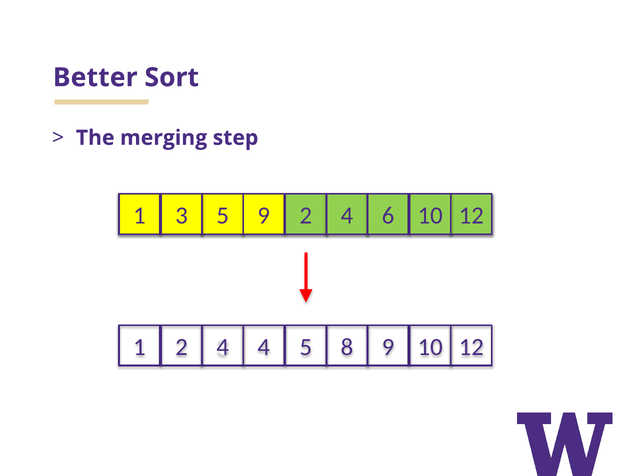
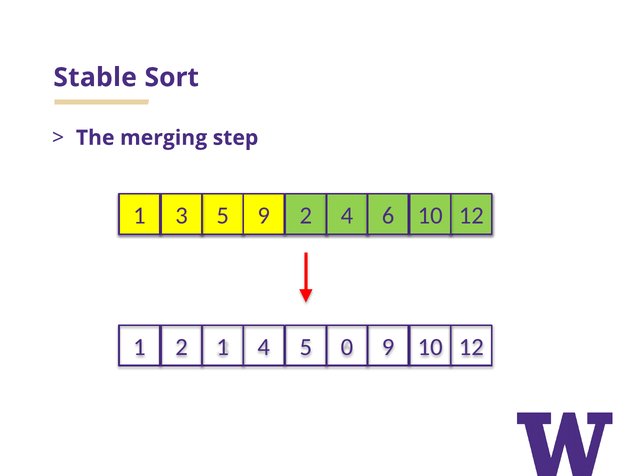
Better: Better -> Stable (95, 78)
1 4: 4 -> 1 (223, 347)
8: 8 -> 0 (347, 347)
